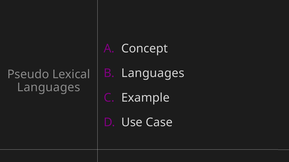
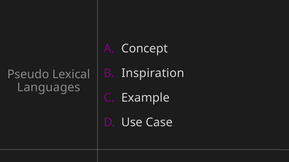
Languages: Languages -> Inspiration (153, 73)
